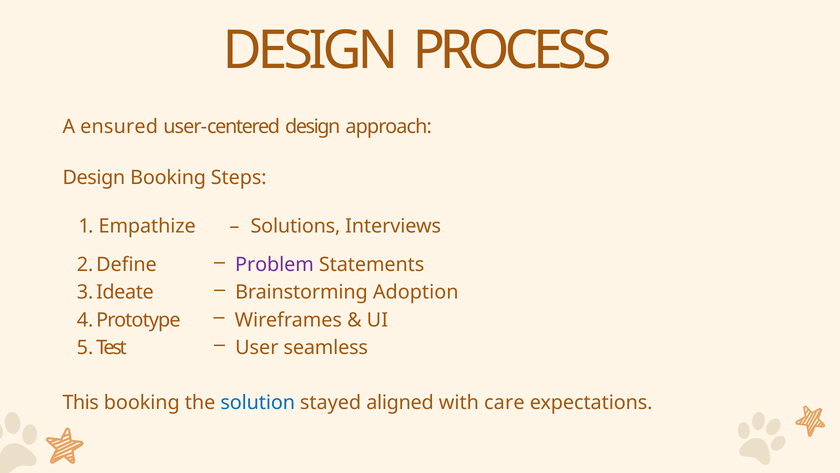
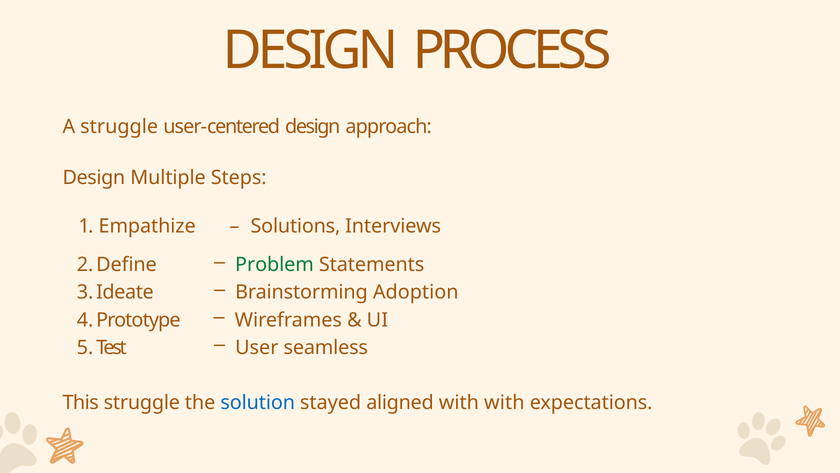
A ensured: ensured -> struggle (119, 127)
Design Booking: Booking -> Multiple (168, 178)
Problem colour: purple -> green (274, 264)
This booking: booking -> struggle (142, 402)
with care: care -> with (504, 402)
